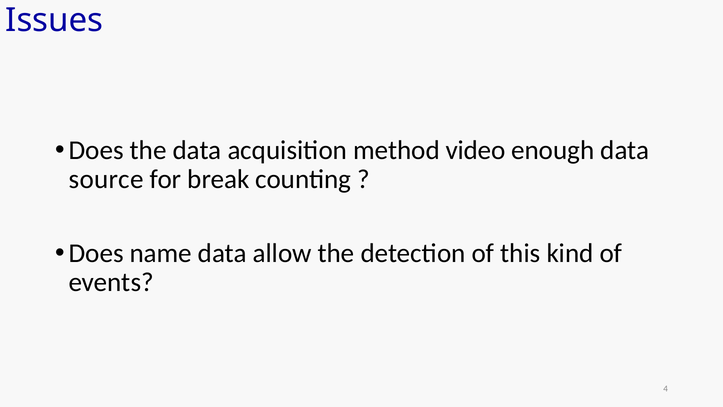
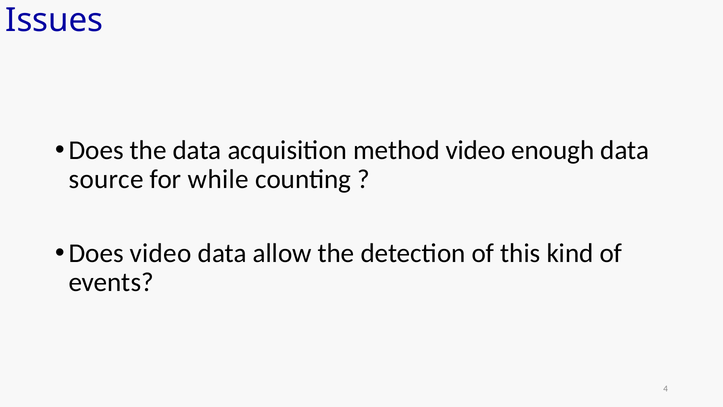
break: break -> while (218, 179)
Does name: name -> video (161, 253)
